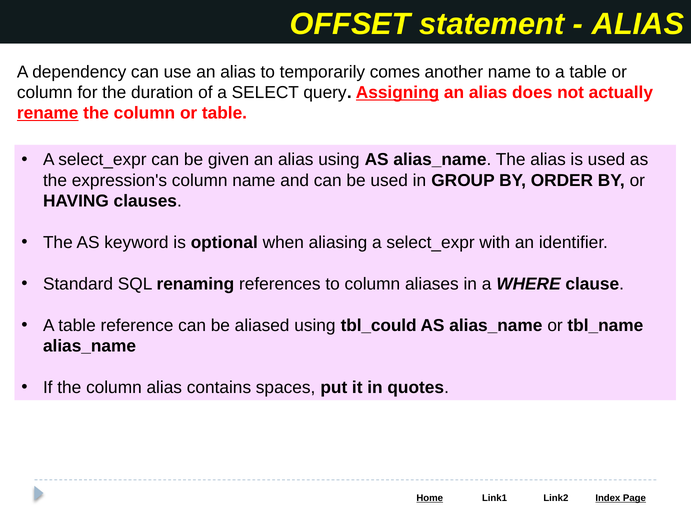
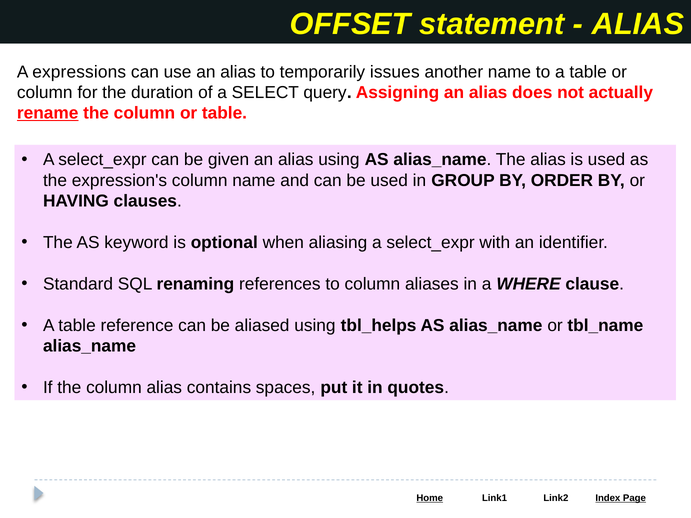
dependency: dependency -> expressions (79, 72)
comes: comes -> issues (395, 72)
Assigning underline: present -> none (397, 93)
tbl_could: tbl_could -> tbl_helps (379, 326)
